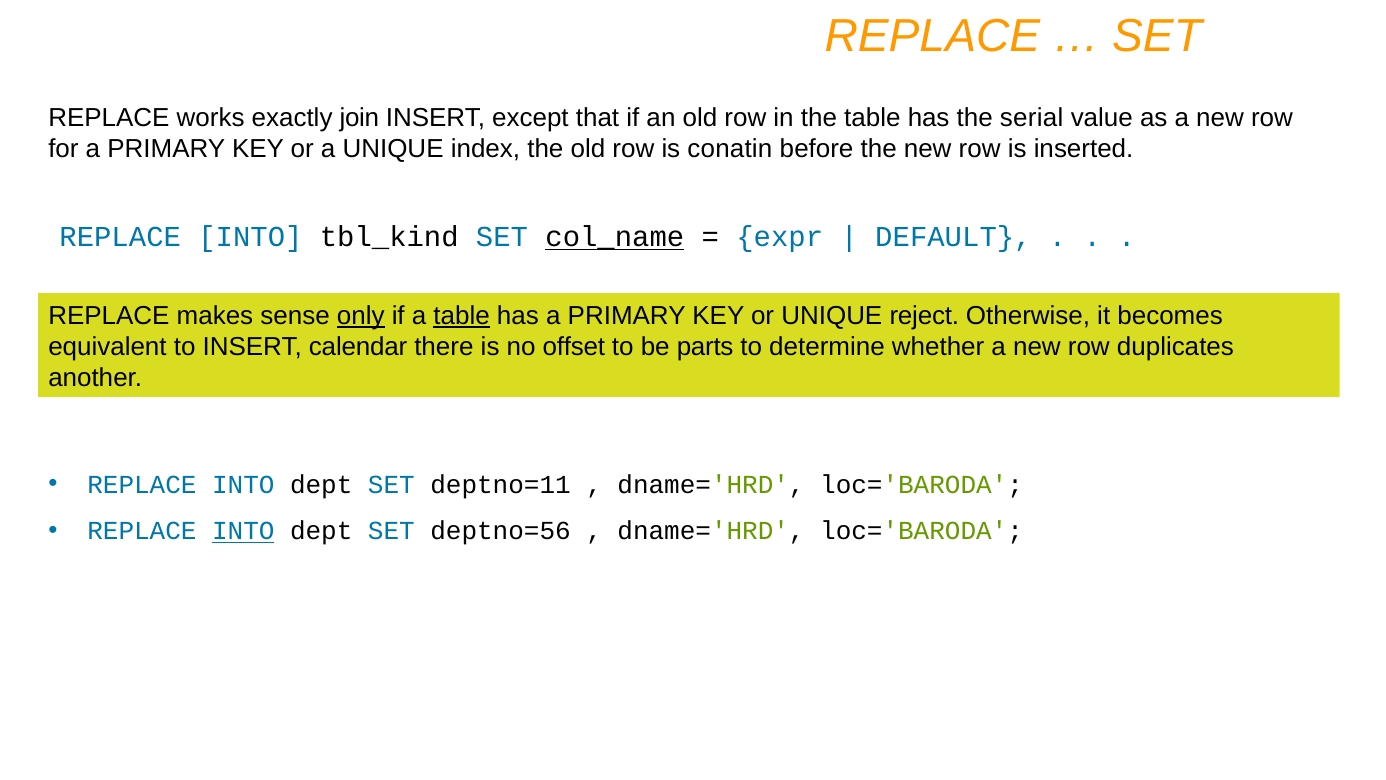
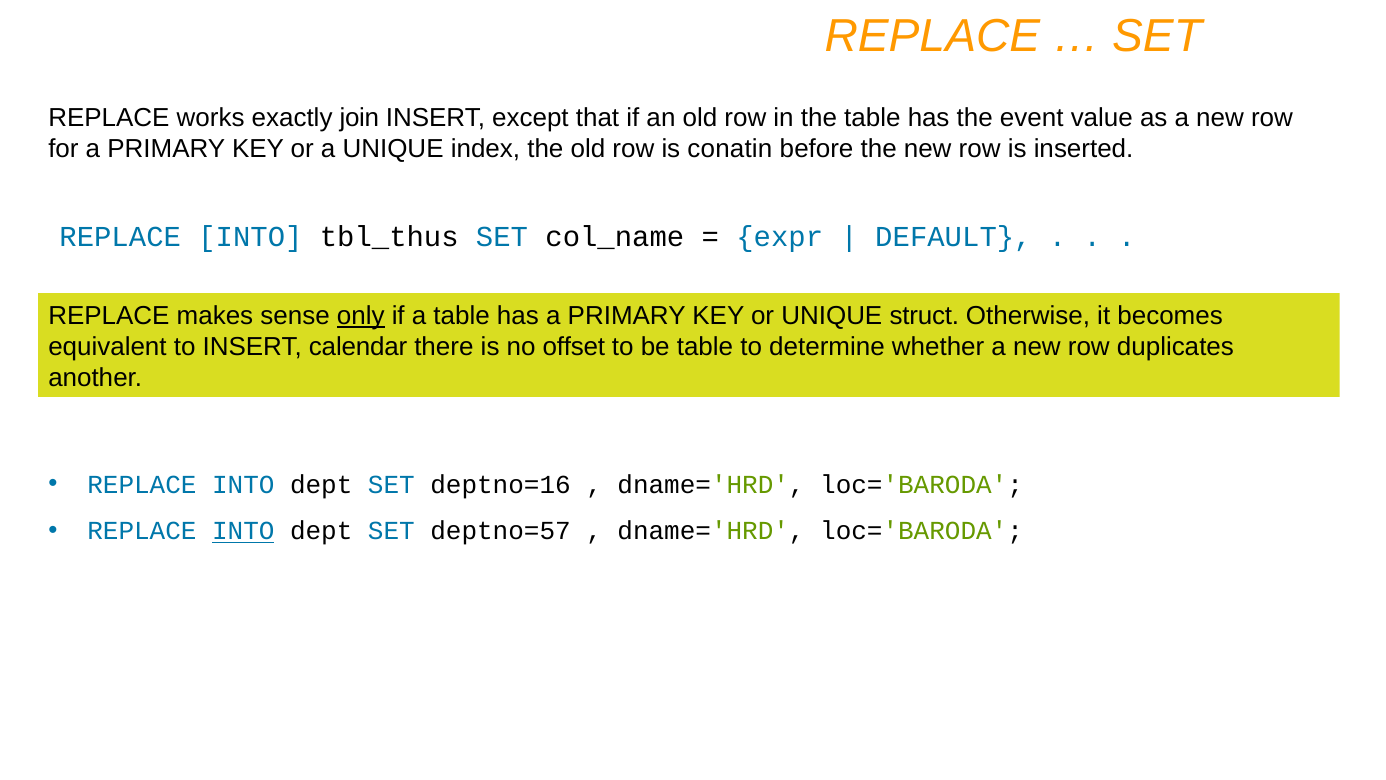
serial: serial -> event (1032, 118)
tbl_kind: tbl_kind -> tbl_thus (389, 237)
col_name underline: present -> none (615, 237)
table underline: present -> none (462, 316)
reject: reject -> struct (924, 316)
be parts: parts -> table (705, 347)
deptno=11: deptno=11 -> deptno=16 (501, 484)
deptno=56: deptno=56 -> deptno=57 (501, 531)
